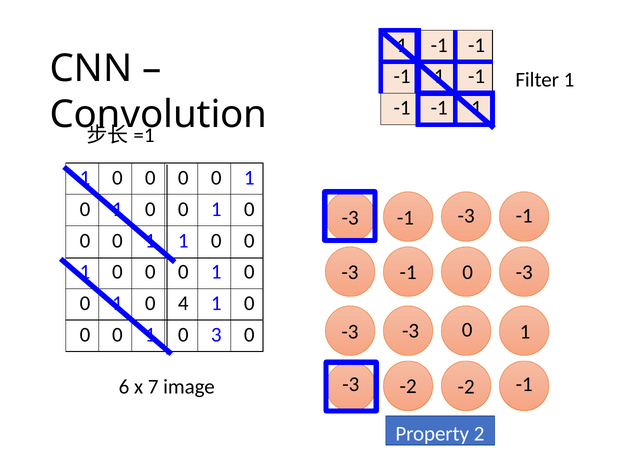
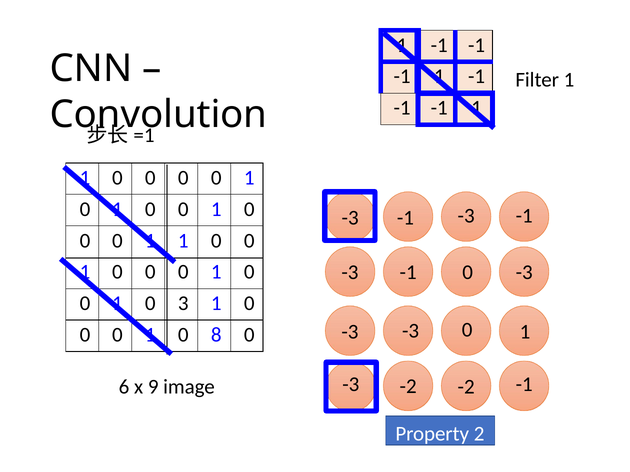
4: 4 -> 3 (183, 304)
0 3: 3 -> 8 (216, 335)
7: 7 -> 9 (153, 387)
